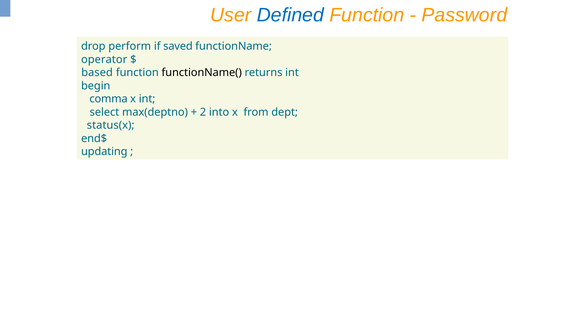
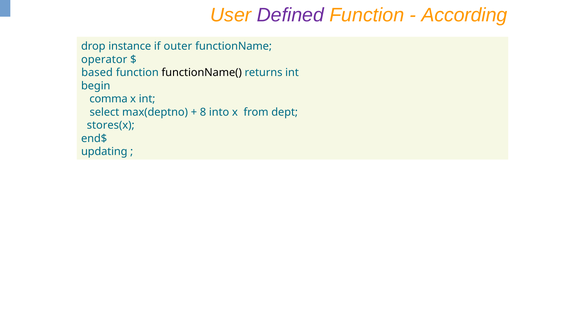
Defined colour: blue -> purple (290, 15)
Password: Password -> According (464, 15)
perform: perform -> instance (130, 46)
saved: saved -> outer (178, 46)
2: 2 -> 8 (203, 112)
status(x: status(x -> stores(x (111, 125)
